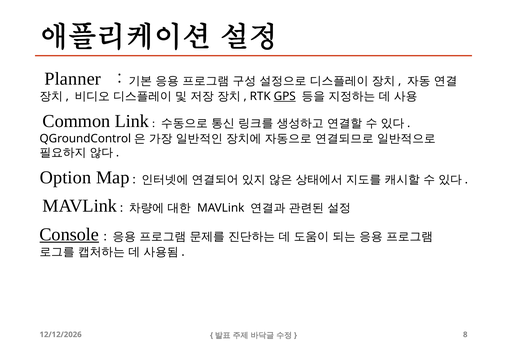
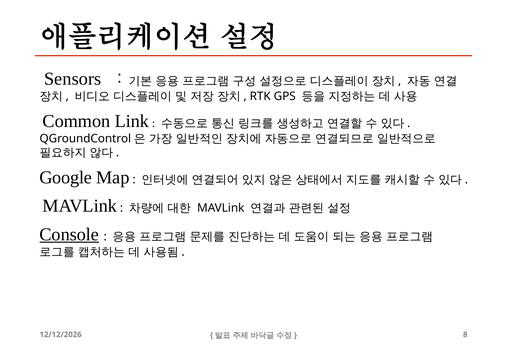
Planner: Planner -> Sensors (73, 79)
GPS underline: present -> none (285, 96)
Option: Option -> Google (66, 178)
